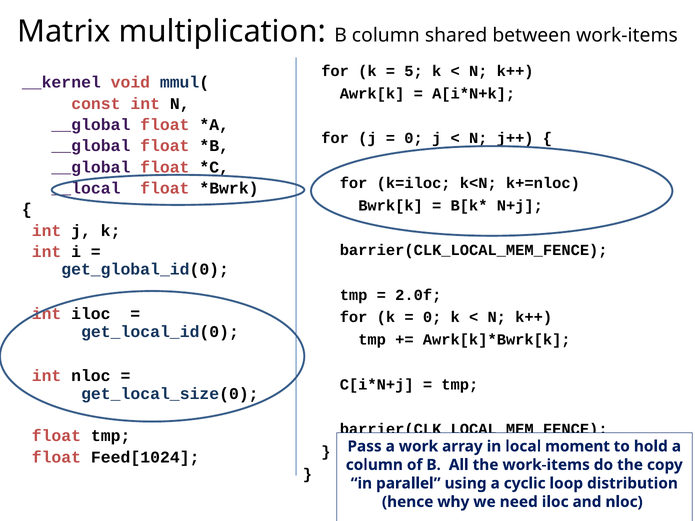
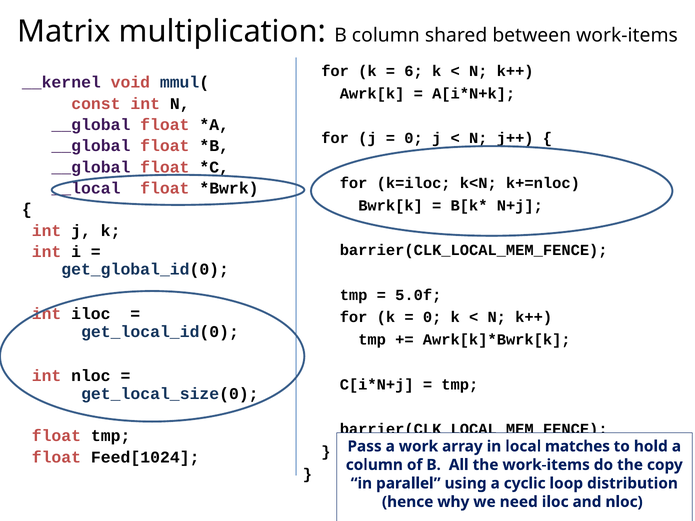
5: 5 -> 6 (414, 71)
2.0f: 2.0f -> 5.0f (418, 295)
moment: moment -> matches (577, 447)
